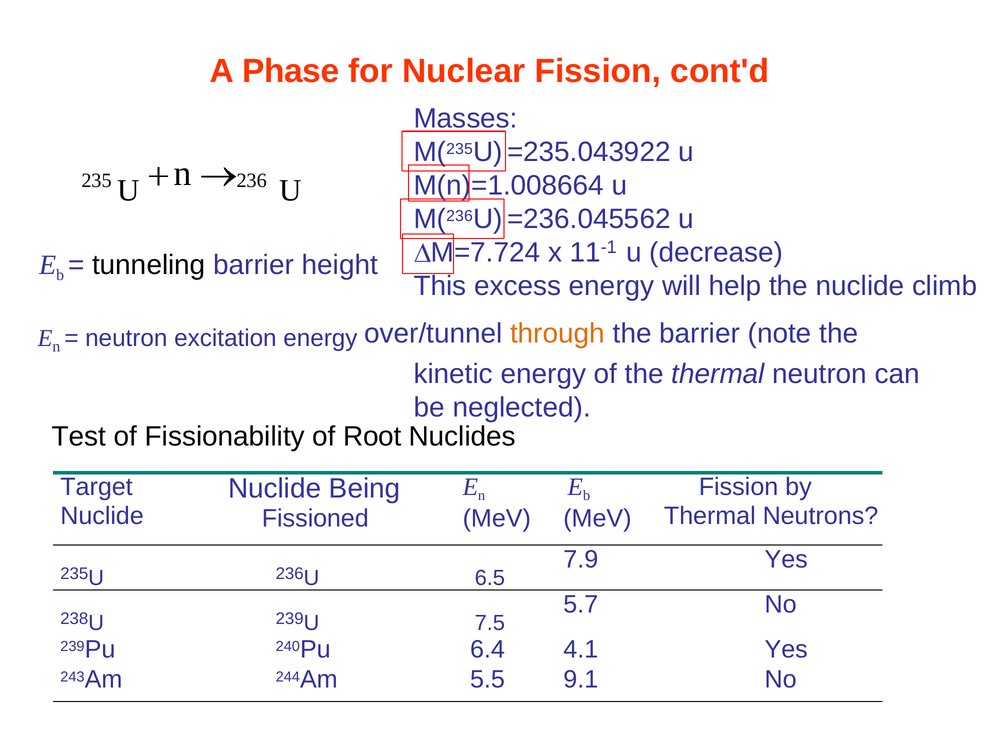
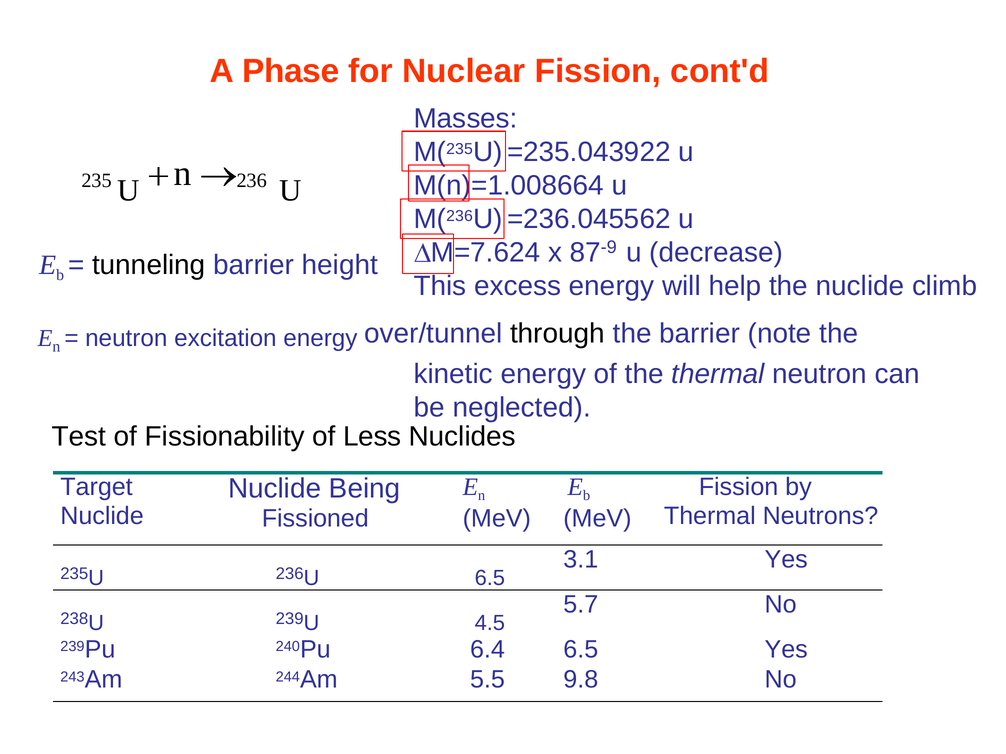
=7.724: =7.724 -> =7.624 (497, 253)
11: 11 -> 87 (585, 253)
-1: -1 -> -9 (609, 247)
through colour: orange -> black (558, 334)
Root: Root -> Less (372, 437)
7.9: 7.9 -> 3.1 (581, 560)
7.5: 7.5 -> 4.5 (490, 623)
6.4 4.1: 4.1 -> 6.5 (581, 650)
9.1: 9.1 -> 9.8 (581, 680)
